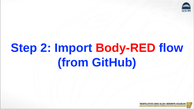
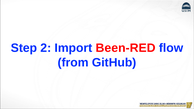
Body-RED: Body-RED -> Been-RED (126, 48)
